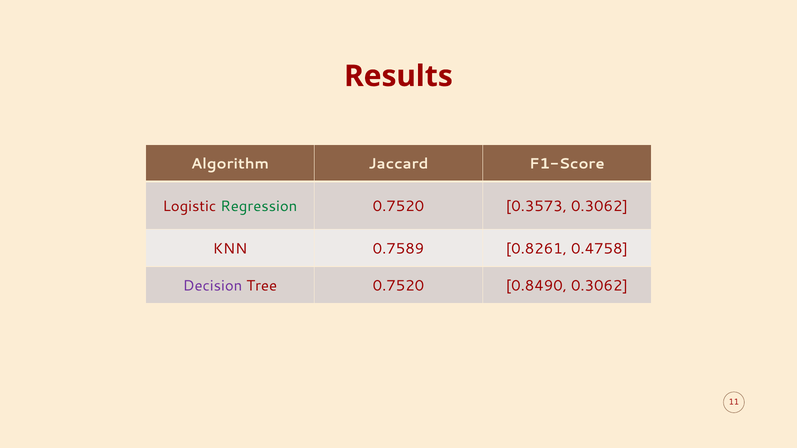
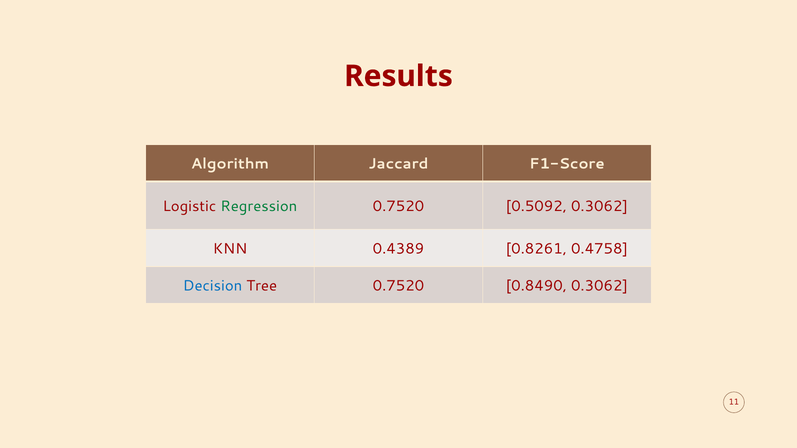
0.3573: 0.3573 -> 0.5092 (536, 206)
0.7589: 0.7589 -> 0.4389 (398, 249)
Decision colour: purple -> blue (213, 286)
